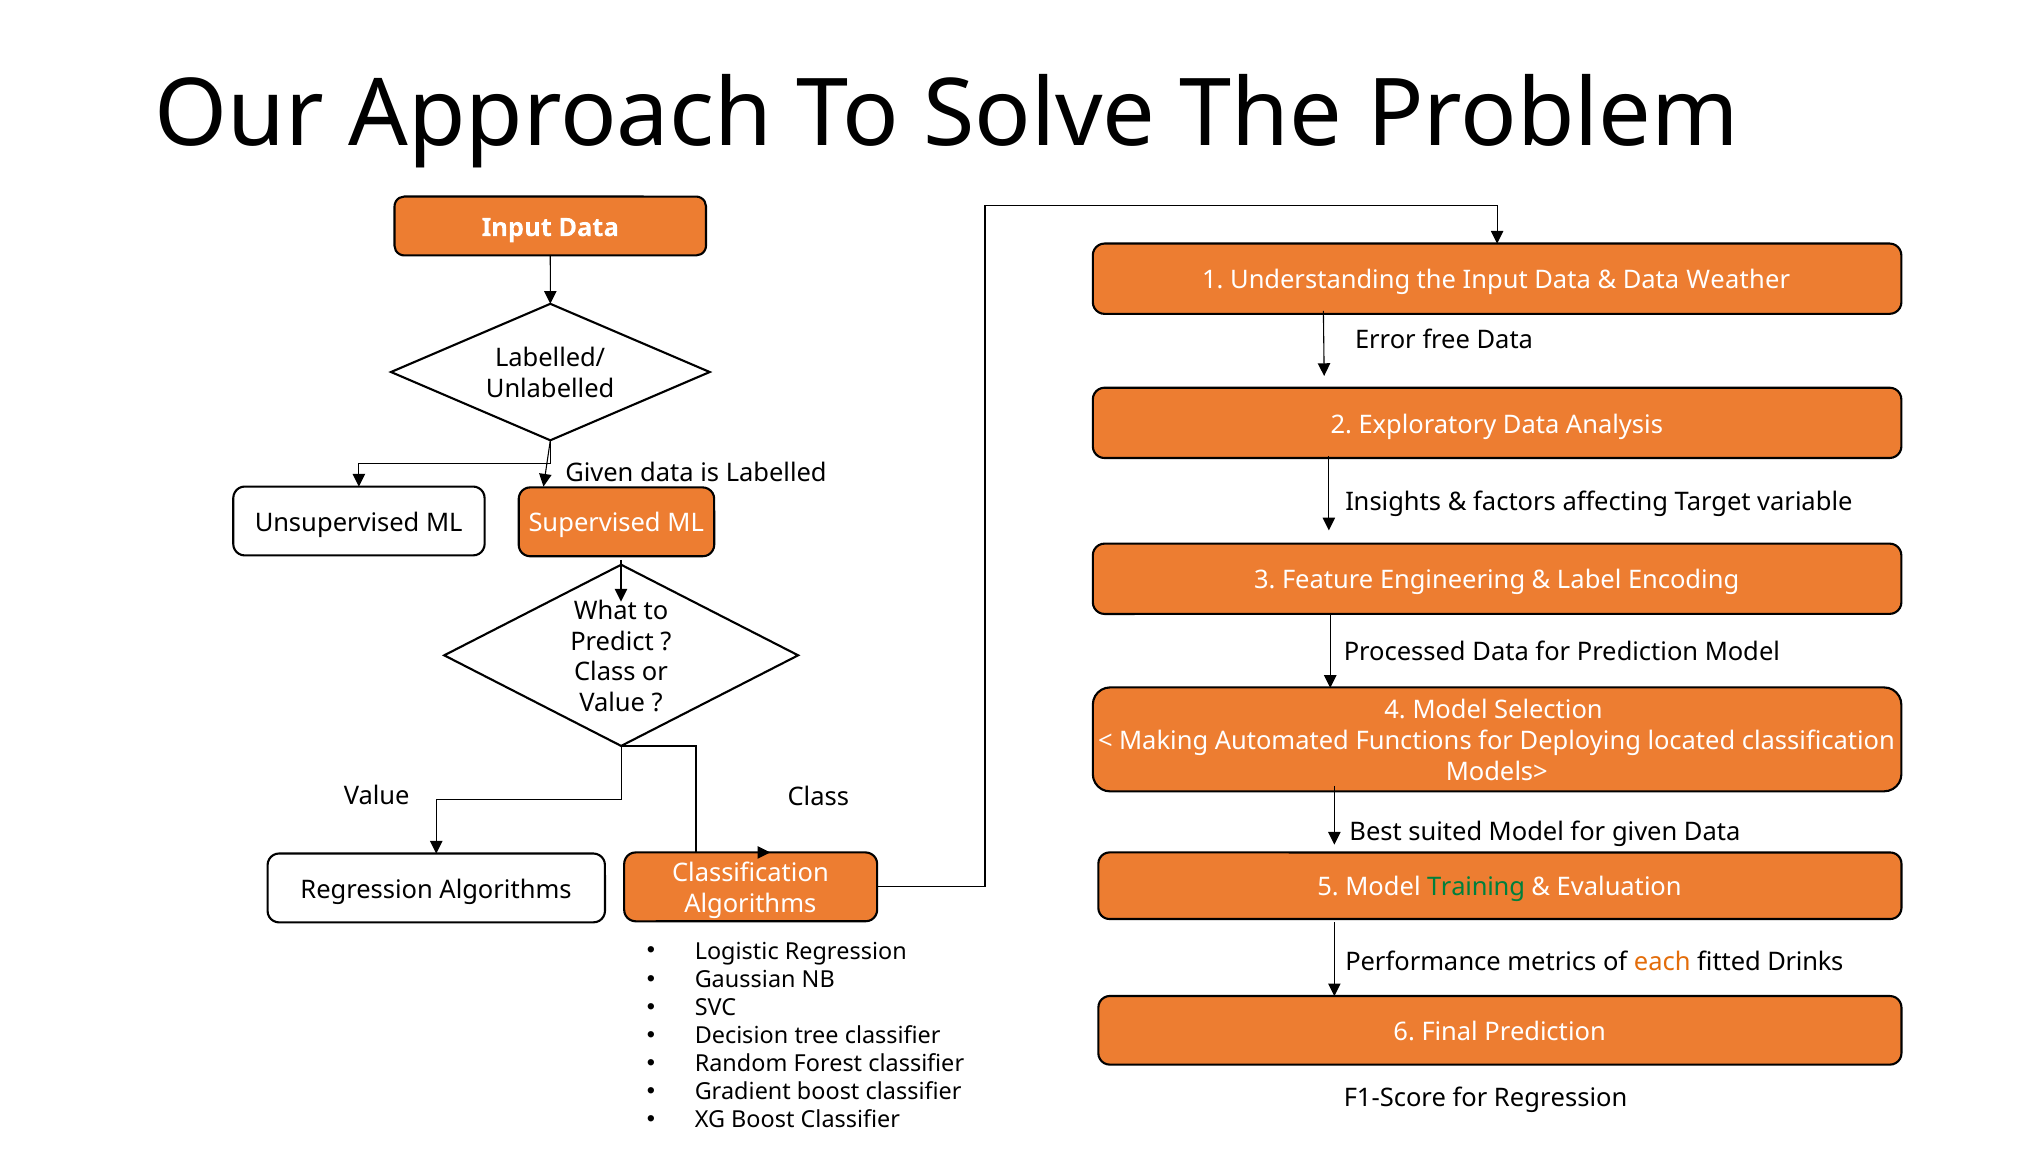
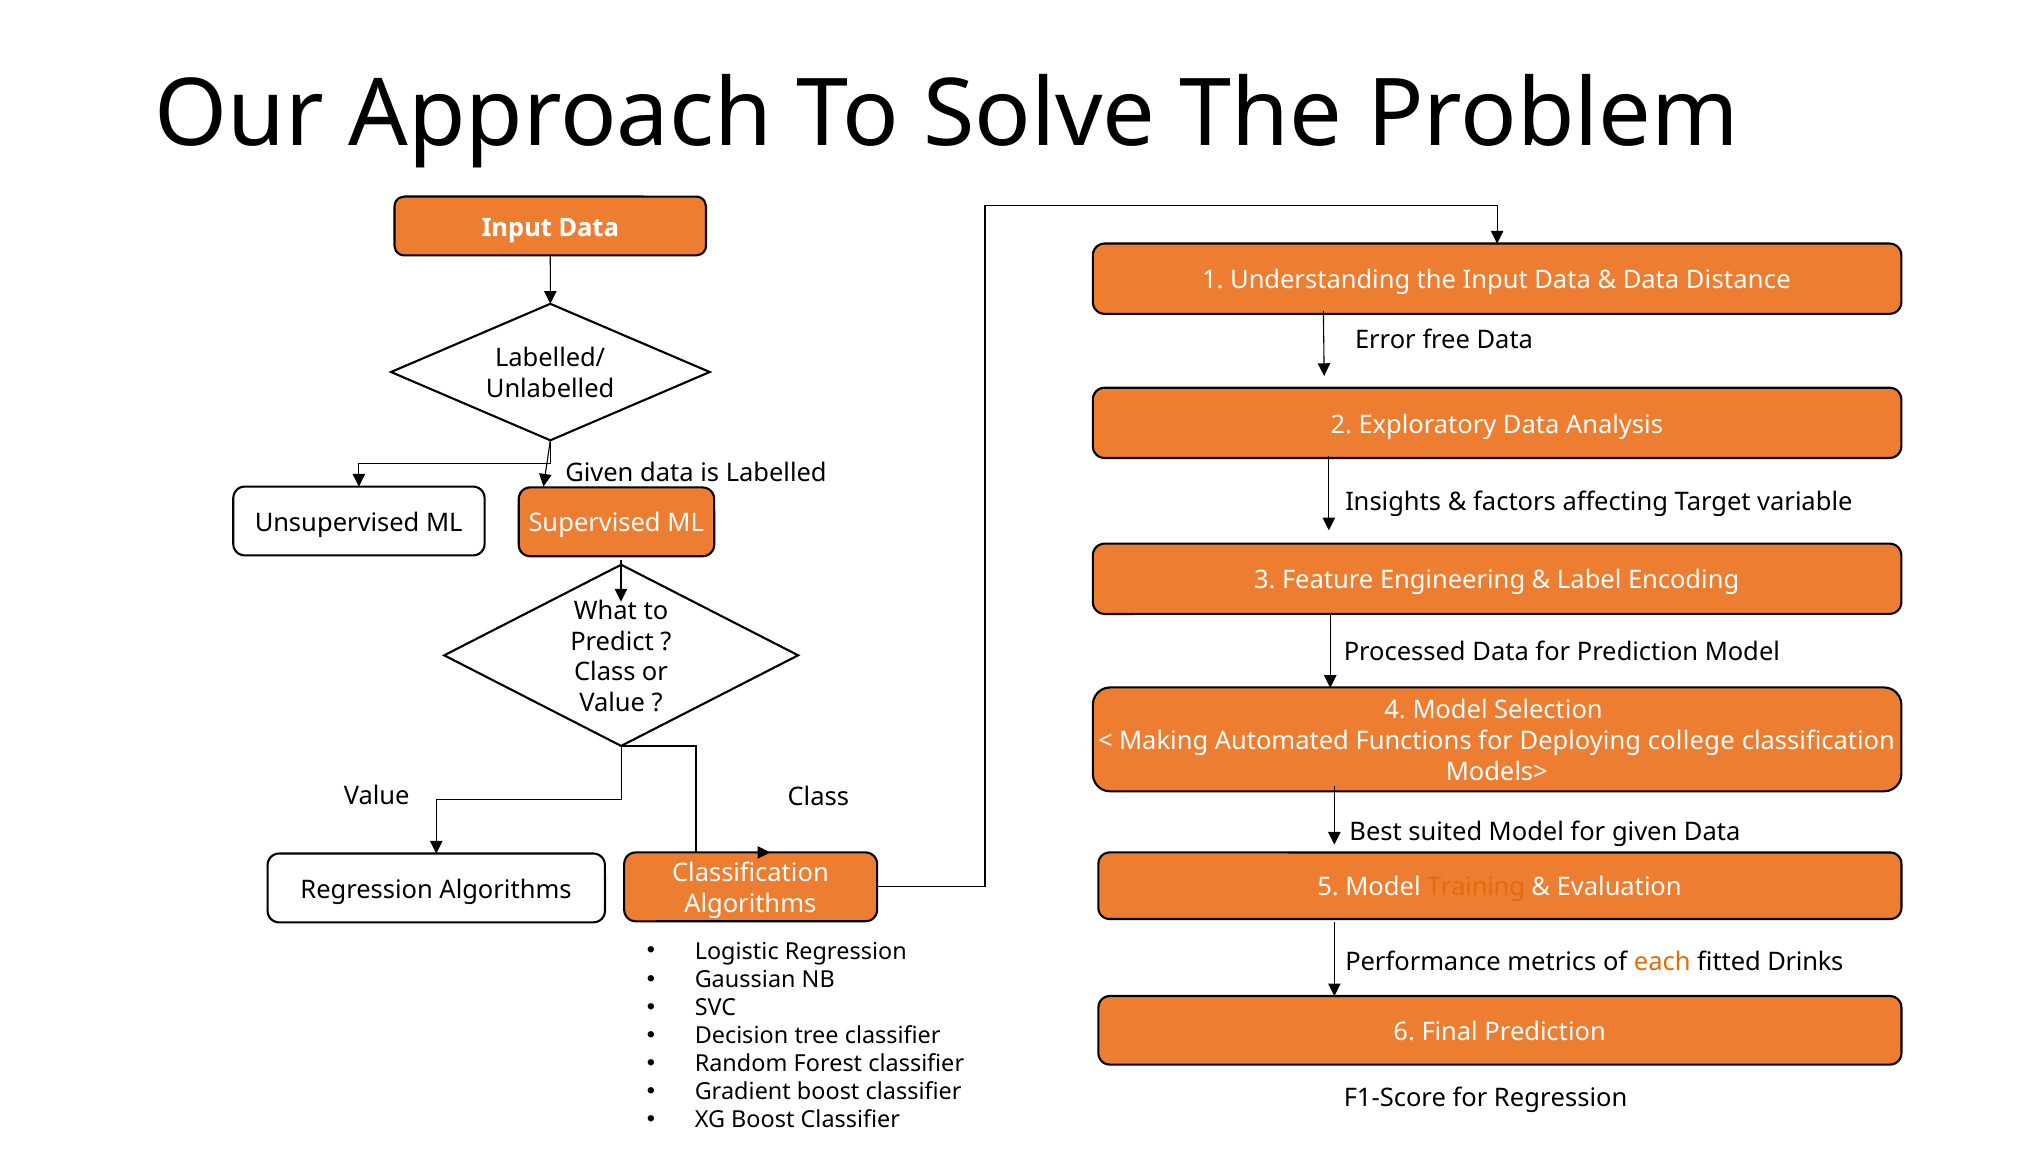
Weather: Weather -> Distance (1738, 280)
located: located -> college (1691, 741)
Training colour: green -> orange (1476, 888)
